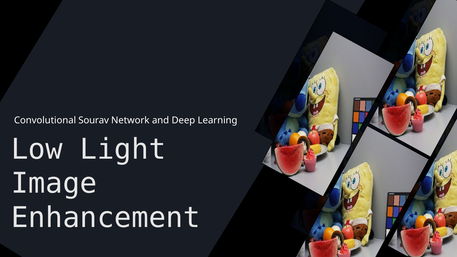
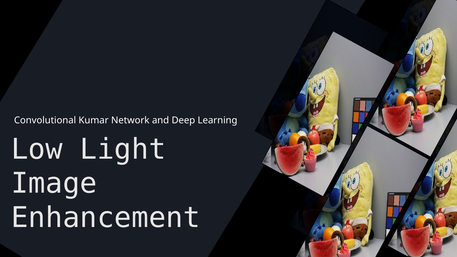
Sourav: Sourav -> Kumar (94, 120)
